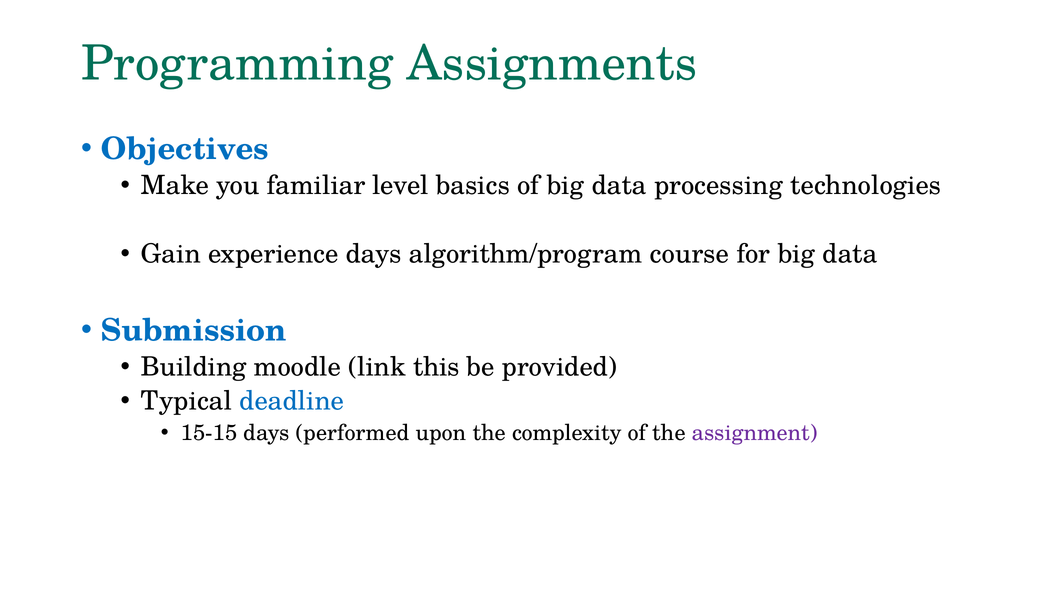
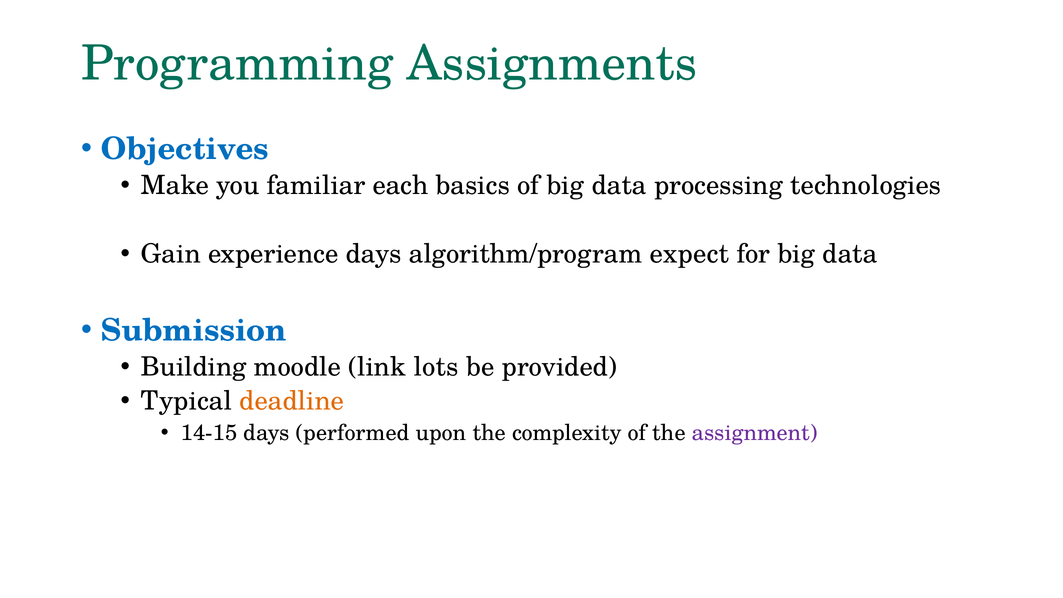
level: level -> each (401, 186)
course: course -> expect (689, 254)
this: this -> lots (436, 367)
deadline colour: blue -> orange (292, 401)
15-15: 15-15 -> 14-15 (209, 433)
